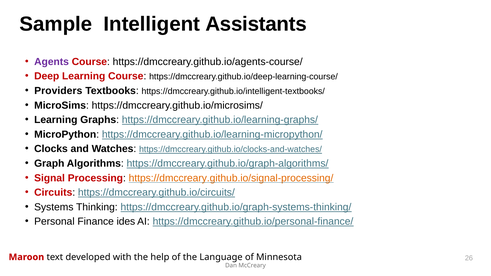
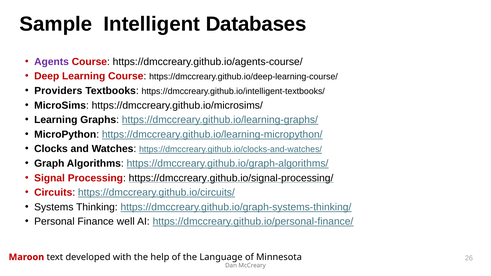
Assistants: Assistants -> Databases (256, 24)
https://dmccreary.github.io/signal-processing/ colour: orange -> black (231, 178)
ides: ides -> well (126, 222)
